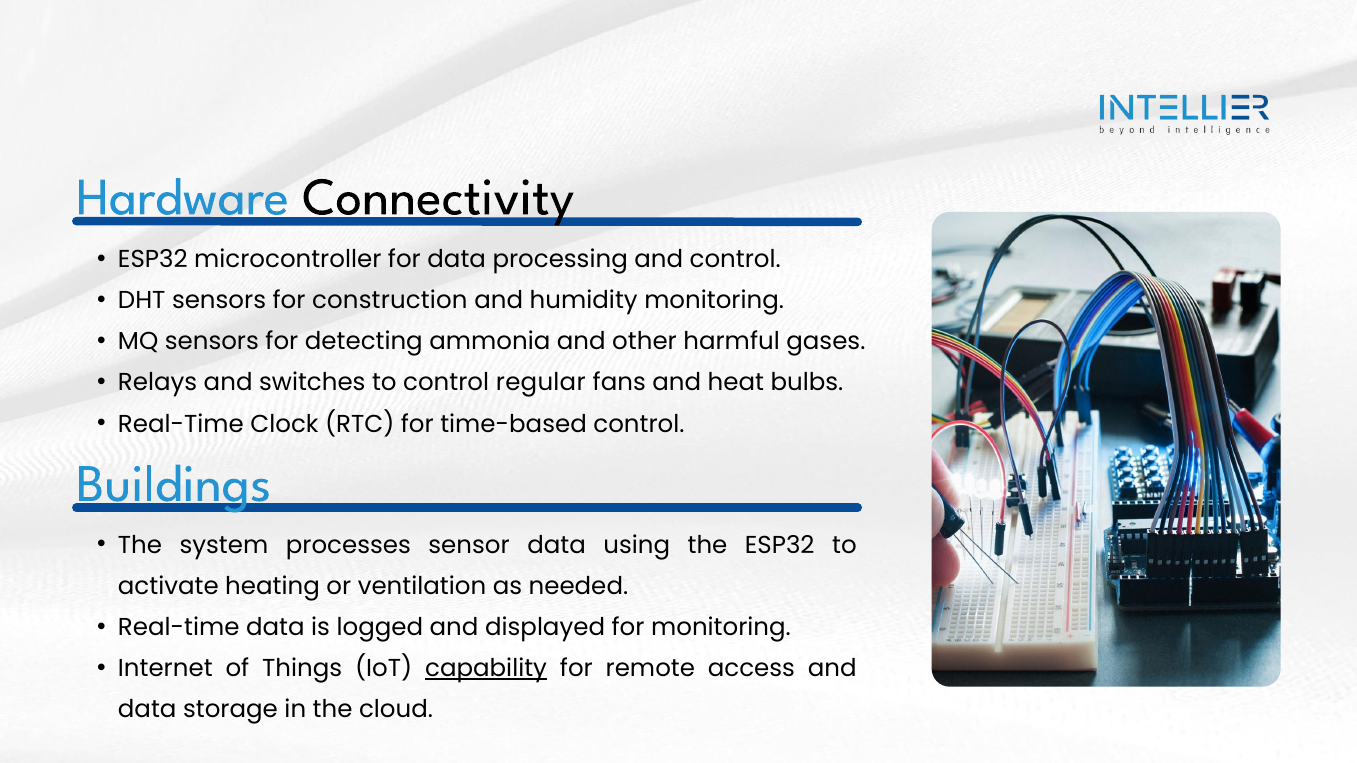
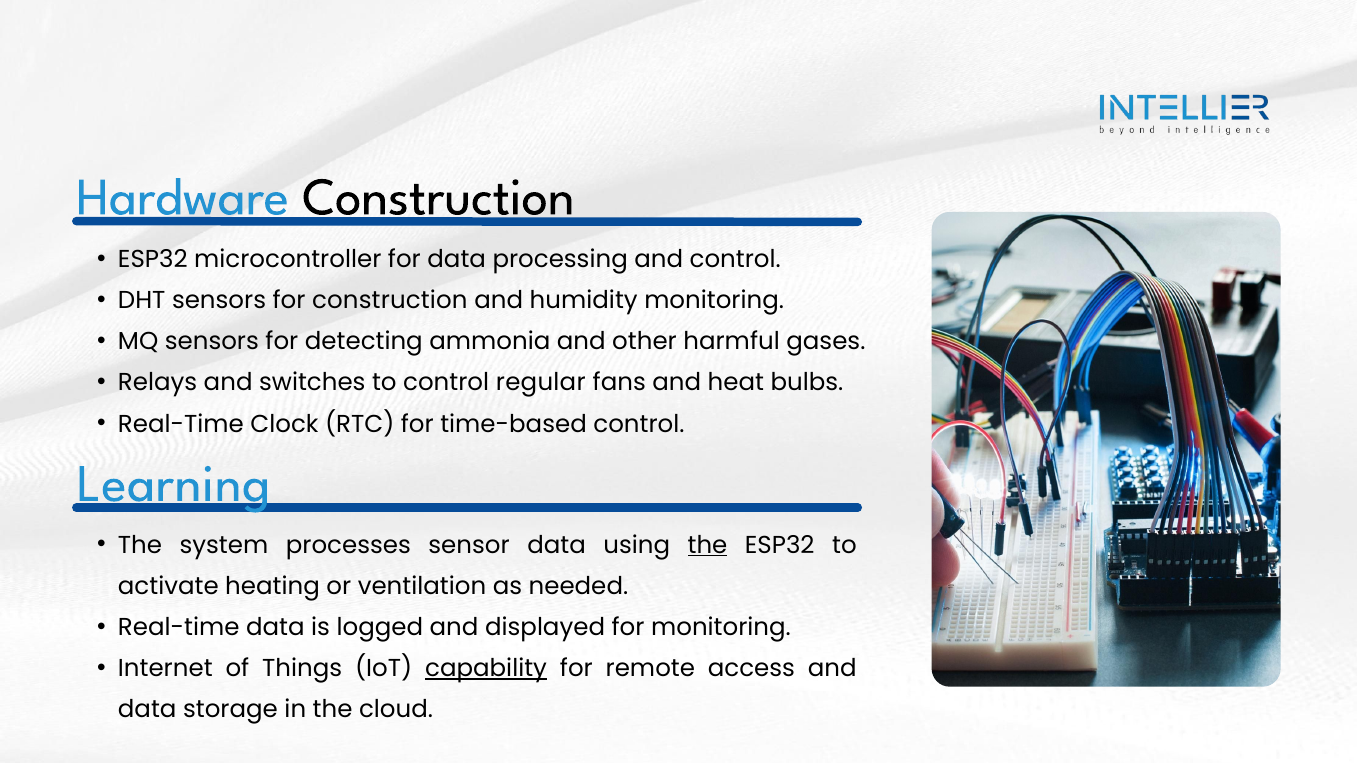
Hardware Connectivity: Connectivity -> Construction (438, 197)
Buildings: Buildings -> Learning (174, 484)
the underline: none -> present (708, 545)
